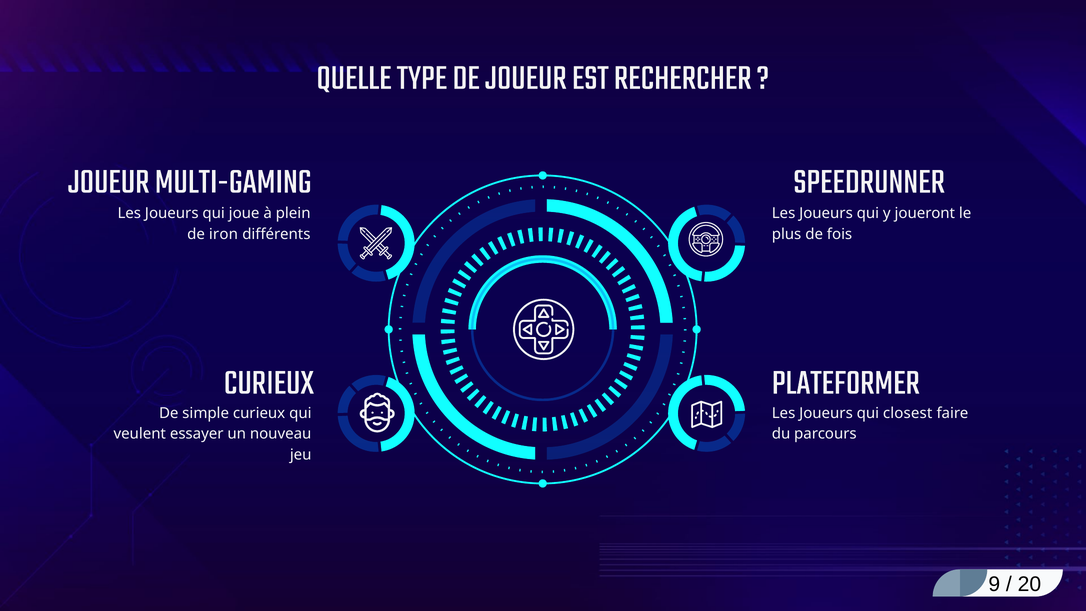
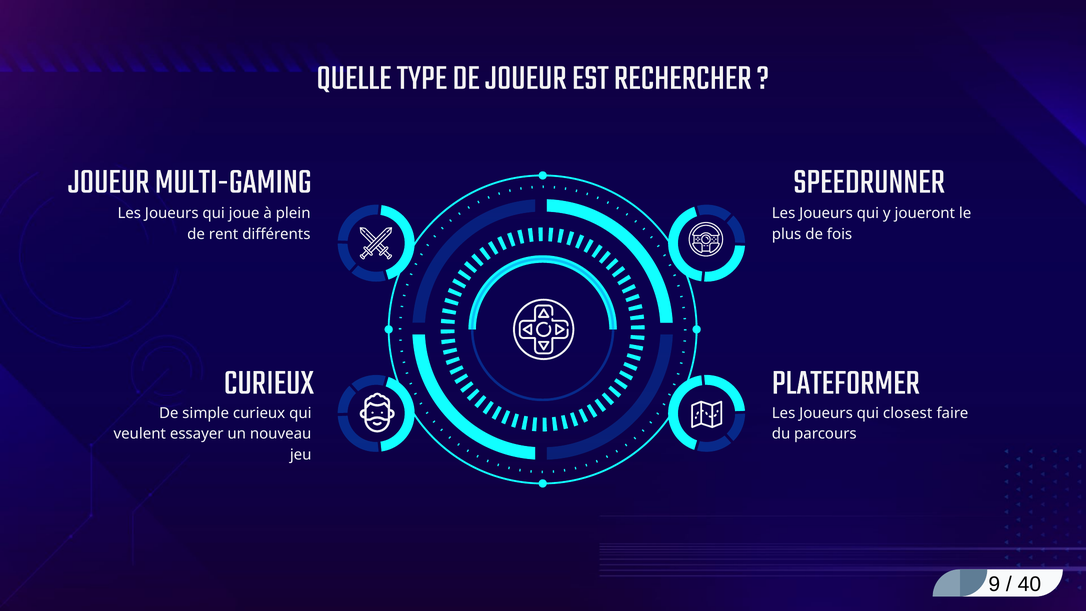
iron: iron -> rent (224, 234)
20: 20 -> 40 (1029, 584)
